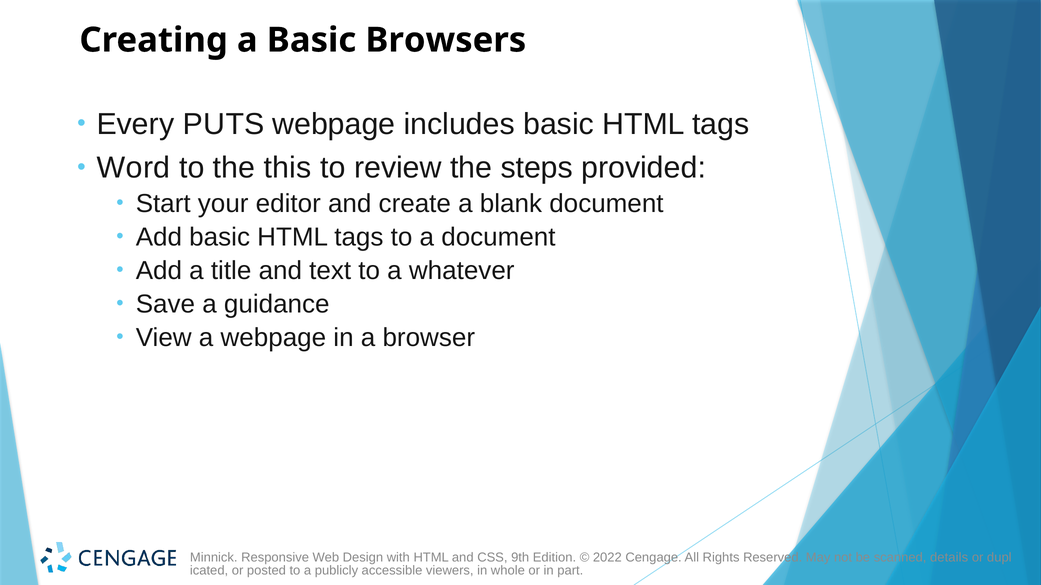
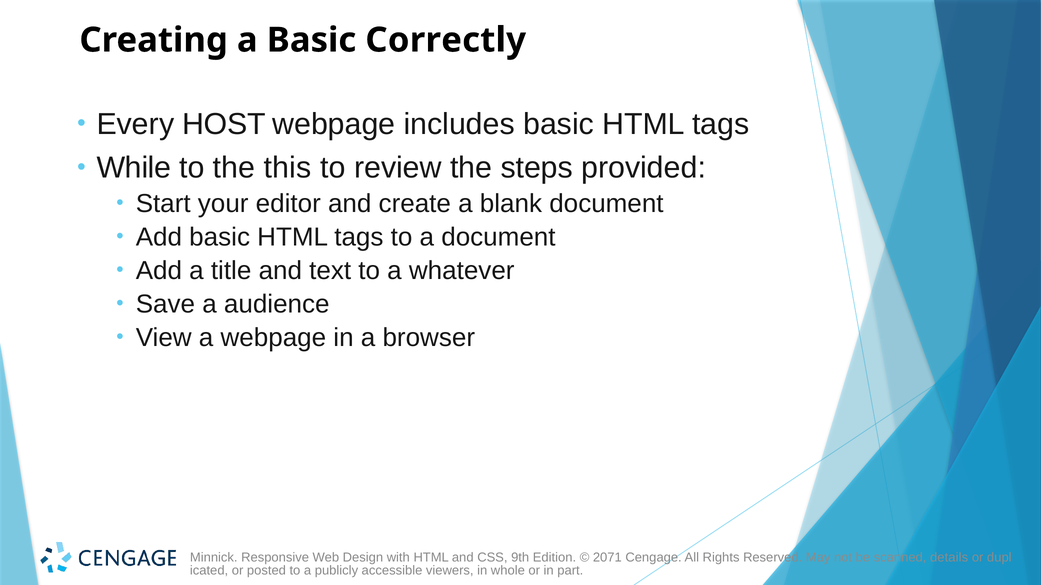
Browsers: Browsers -> Correctly (446, 40)
PUTS: PUTS -> HOST (224, 124)
Word: Word -> While (134, 168)
guidance: guidance -> audience (277, 304)
2022: 2022 -> 2071 (607, 558)
